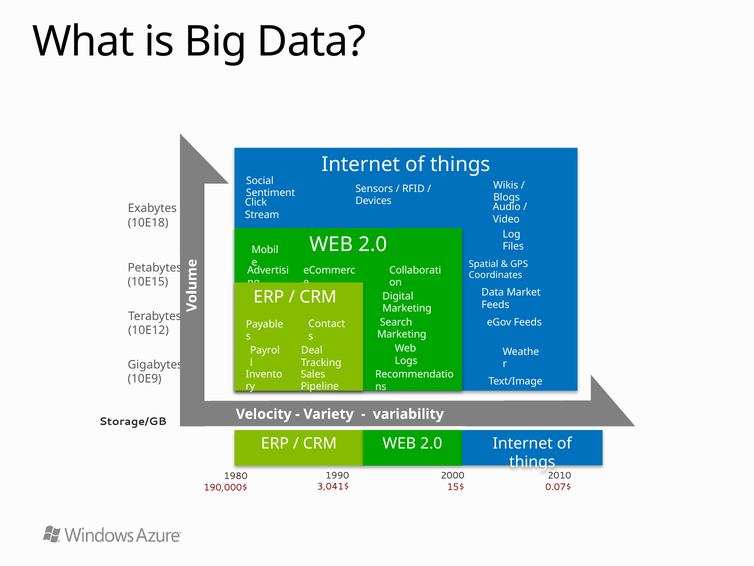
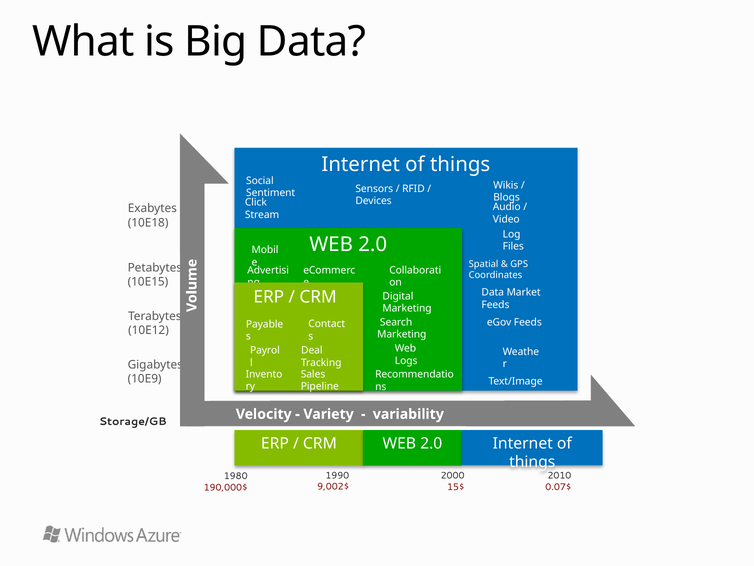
3,041$: 3,041$ -> 9,002$ (333, 486)
